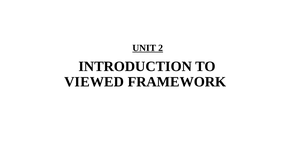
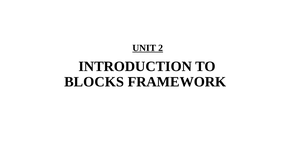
VIEWED: VIEWED -> BLOCKS (94, 82)
